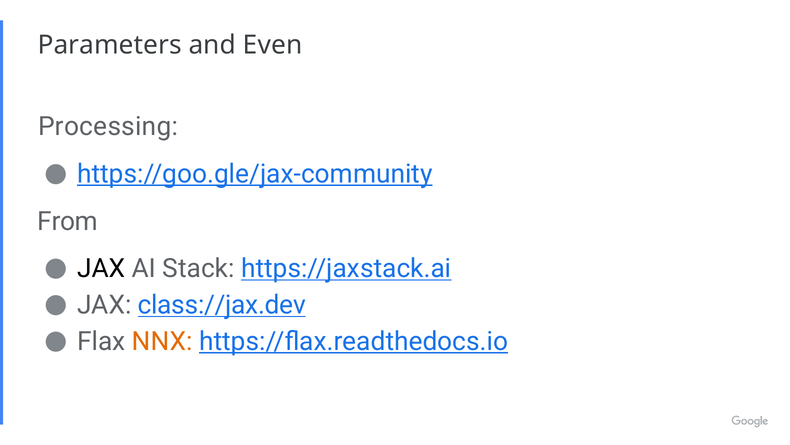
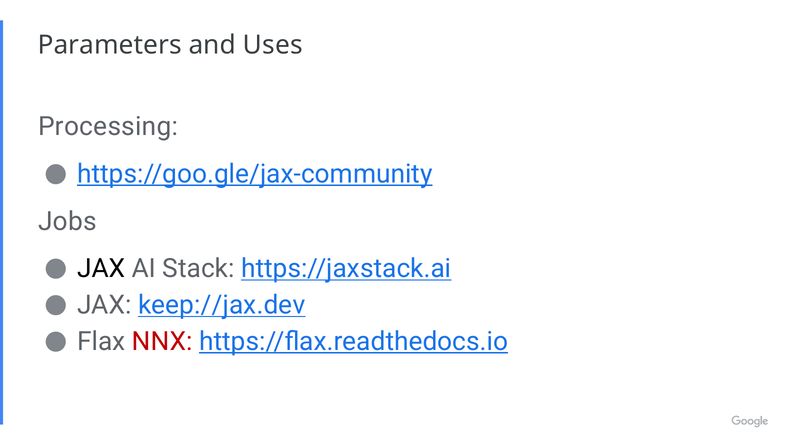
Even: Even -> Uses (273, 45)
From: From -> Jobs (67, 221)
class://jax.dev: class://jax.dev -> keep://jax.dev (222, 305)
NNX colour: orange -> red (162, 341)
